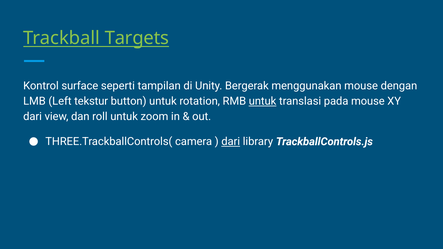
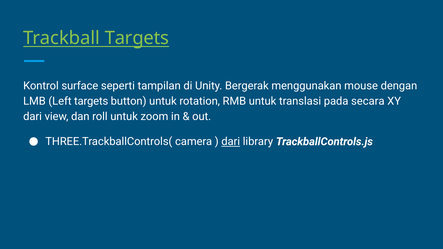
Left tekstur: tekstur -> targets (91, 101)
untuk underline: present -> none (263, 101)
pada mouse: mouse -> secara (368, 101)
